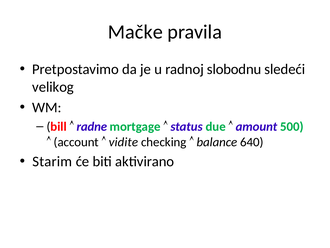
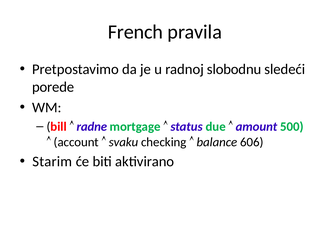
Mačke: Mačke -> French (135, 32)
velikog: velikog -> porede (53, 87)
vidite: vidite -> svaku (123, 142)
640: 640 -> 606 (252, 142)
